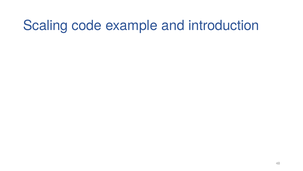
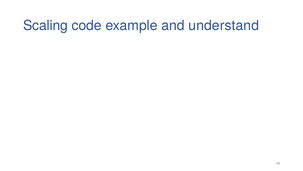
introduction: introduction -> understand (224, 25)
